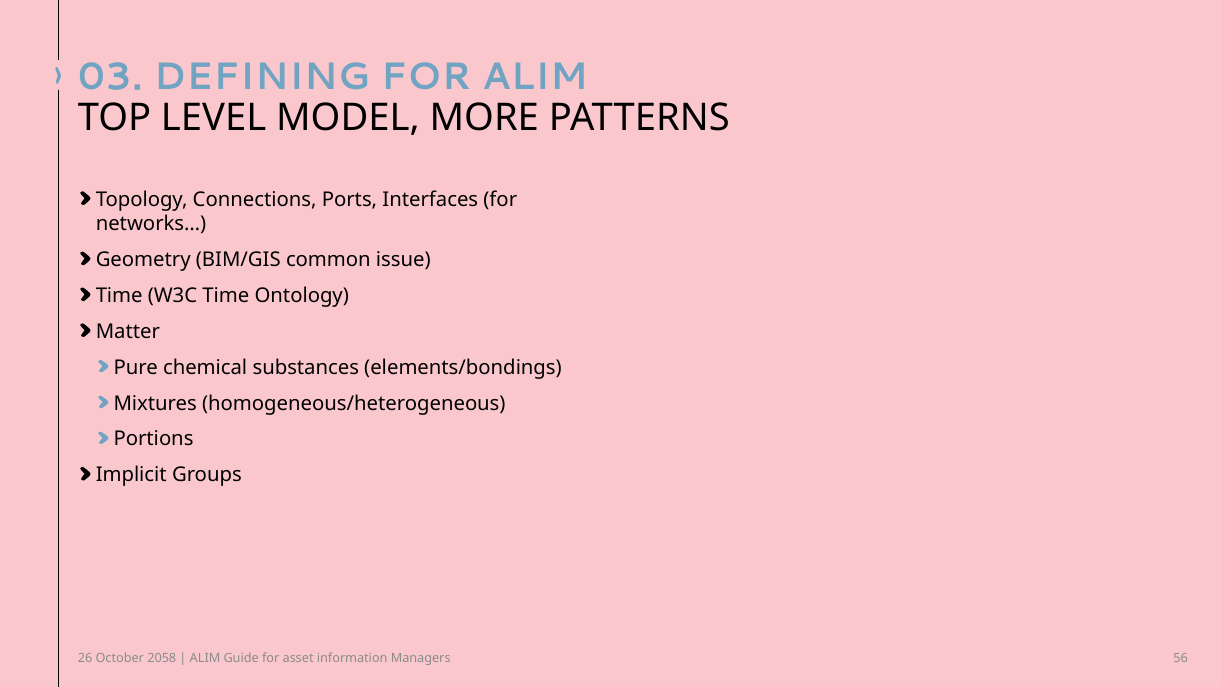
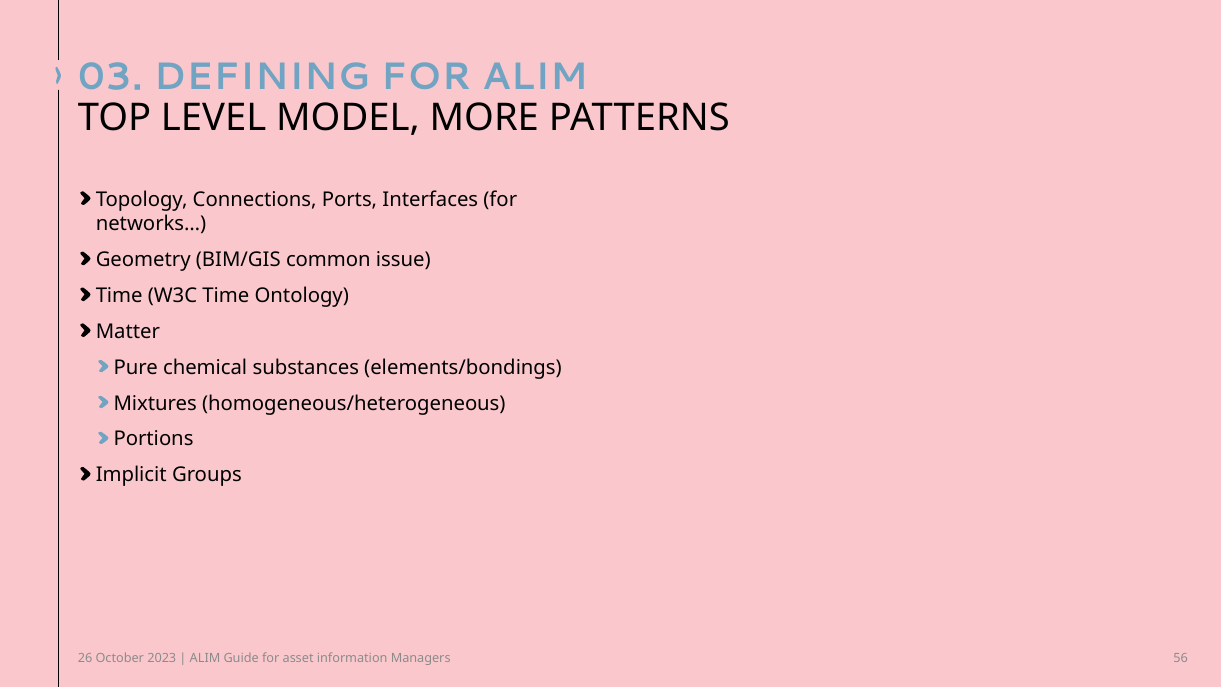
2058: 2058 -> 2023 (162, 658)
